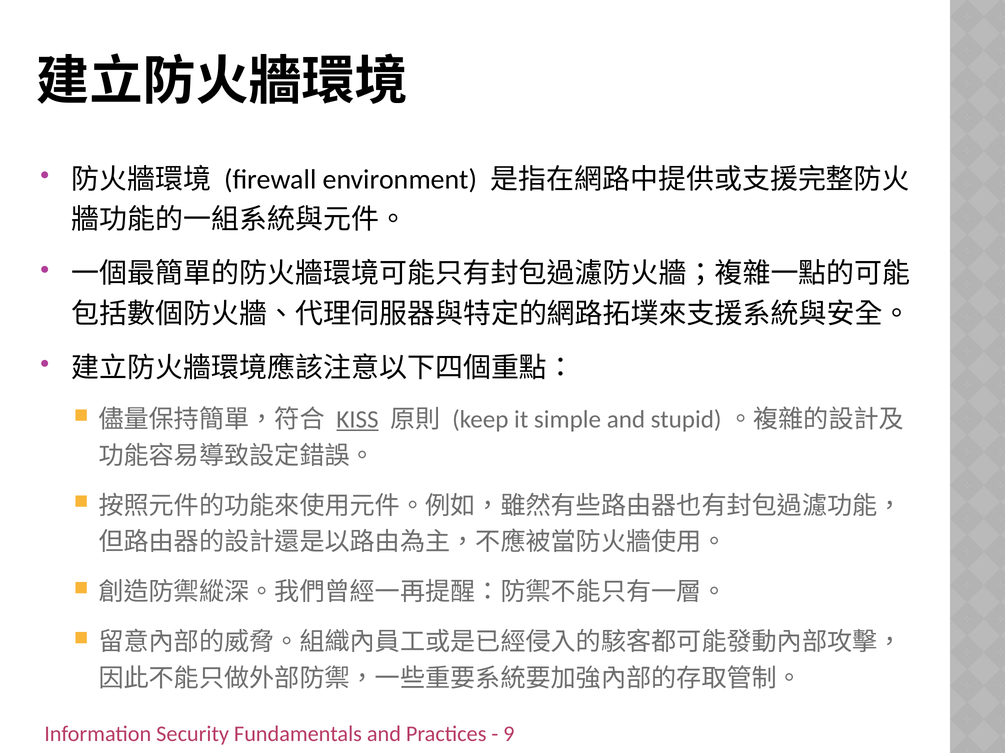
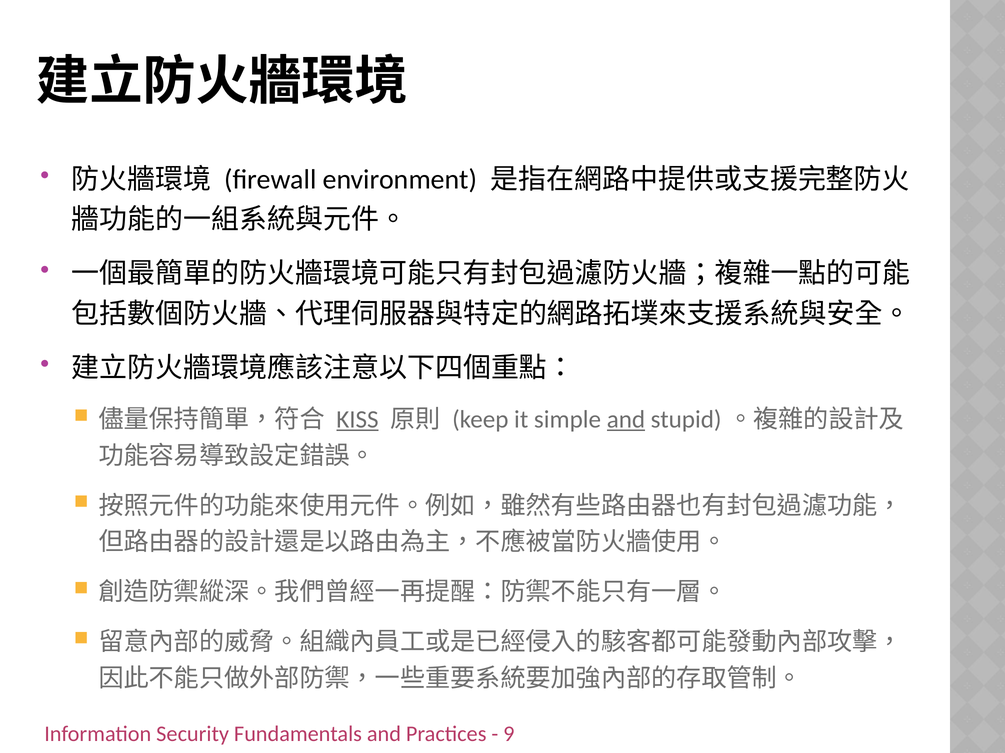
and underline: none -> present (626, 420)
